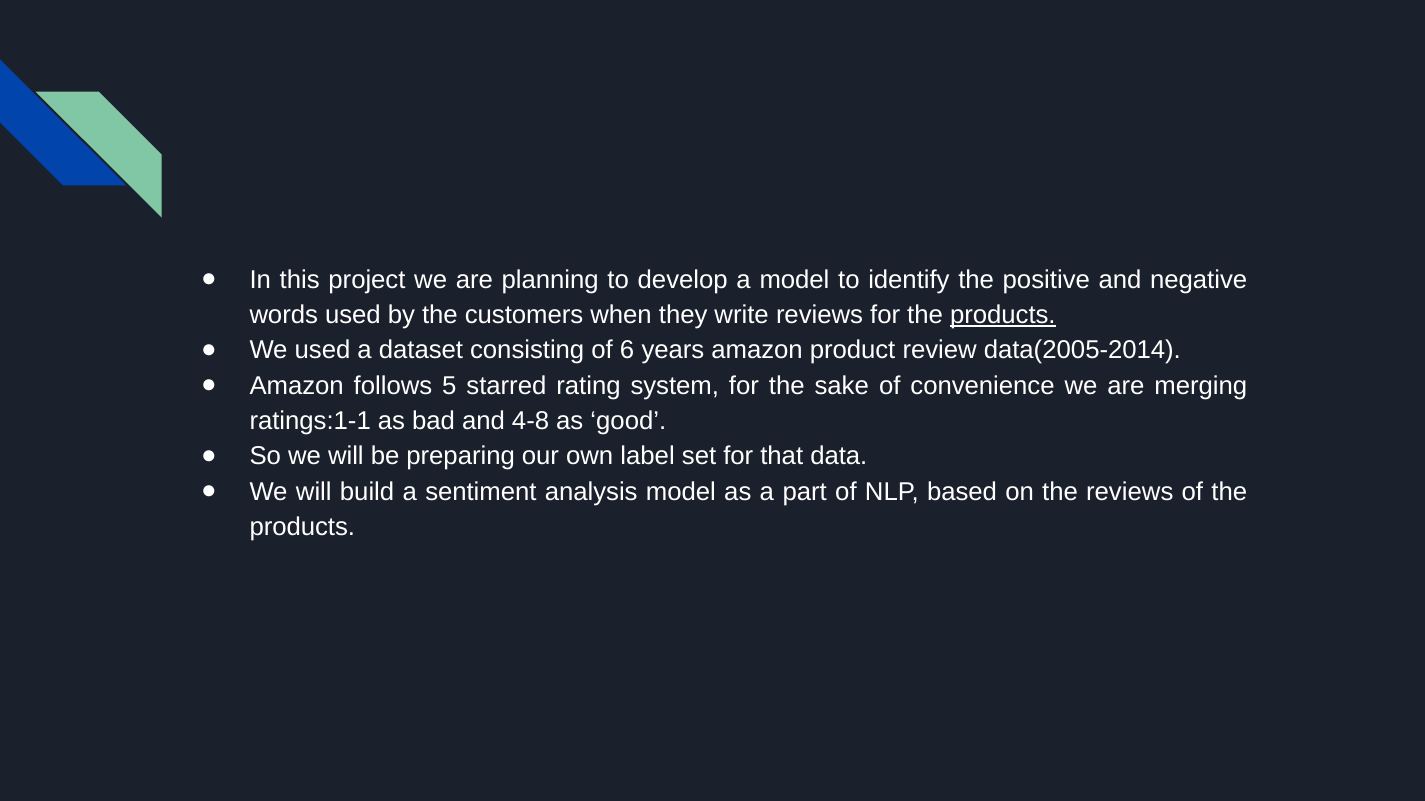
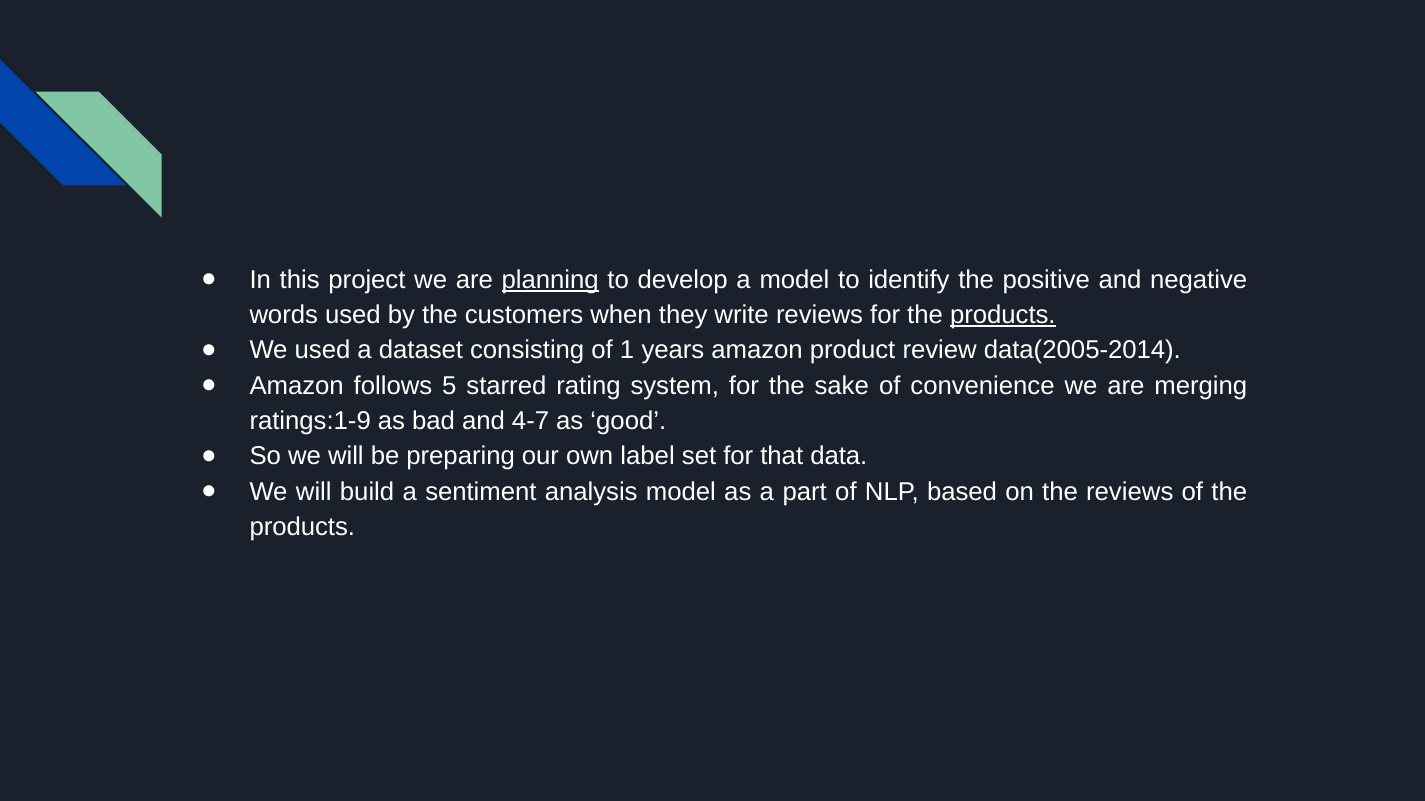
planning underline: none -> present (550, 280)
6: 6 -> 1 (627, 351)
ratings:1-1: ratings:1-1 -> ratings:1-9 (310, 421)
4-8: 4-8 -> 4-7 (531, 421)
